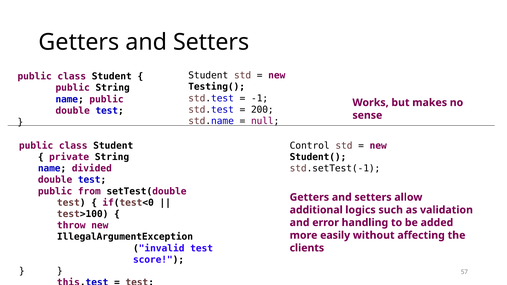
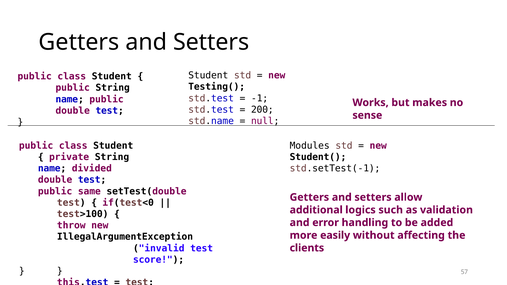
Control: Control -> Modules (310, 146)
from: from -> same (89, 191)
